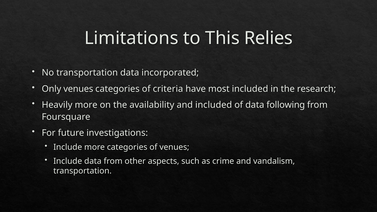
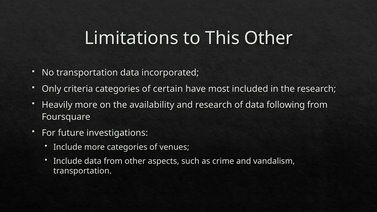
This Relies: Relies -> Other (268, 38)
Only venues: venues -> criteria (78, 89)
criteria: criteria -> certain (168, 89)
and included: included -> research (214, 105)
